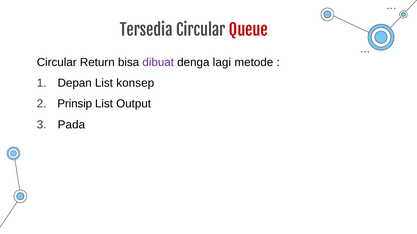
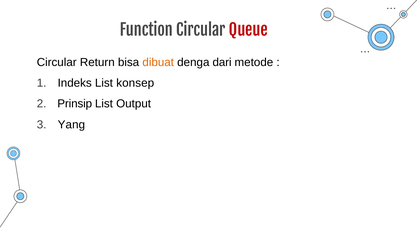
Tersedia: Tersedia -> Function (146, 30)
dibuat colour: purple -> orange (158, 62)
lagi: lagi -> dari (222, 62)
Depan: Depan -> Indeks (75, 83)
Pada: Pada -> Yang (71, 125)
